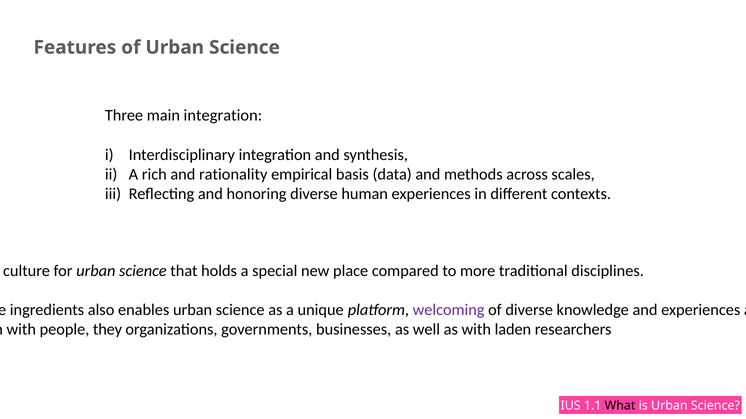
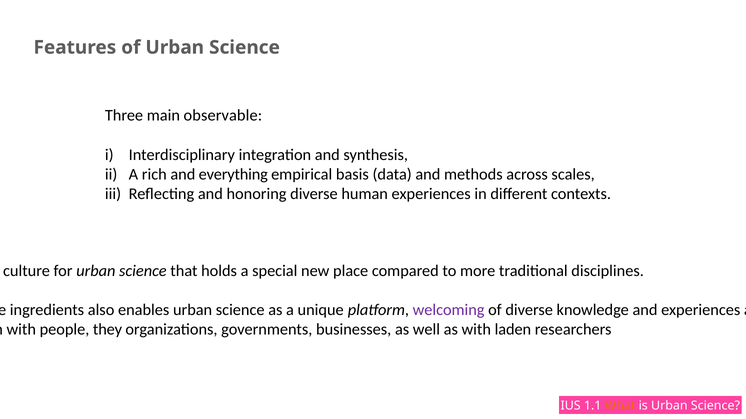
main integration: integration -> observable (223, 116)
rationality: rationality -> everything (233, 175)
What colour: black -> orange (620, 406)
